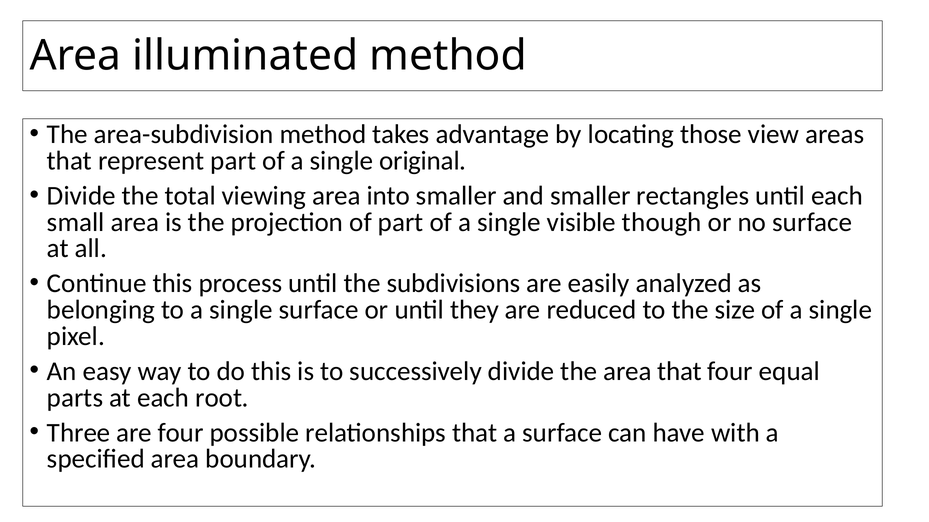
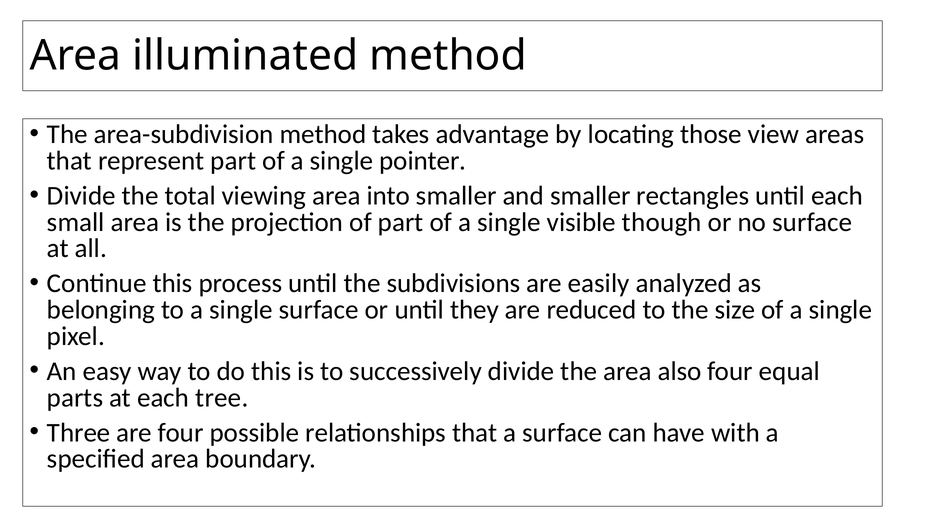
original: original -> pointer (423, 161)
area that: that -> also (680, 372)
root: root -> tree (222, 398)
